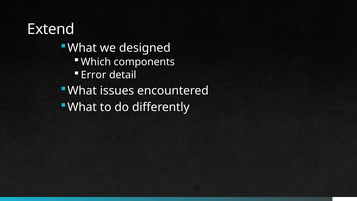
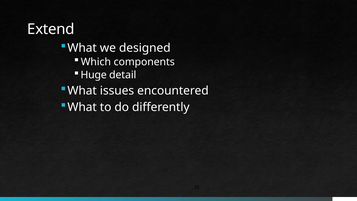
Error: Error -> Huge (94, 75)
